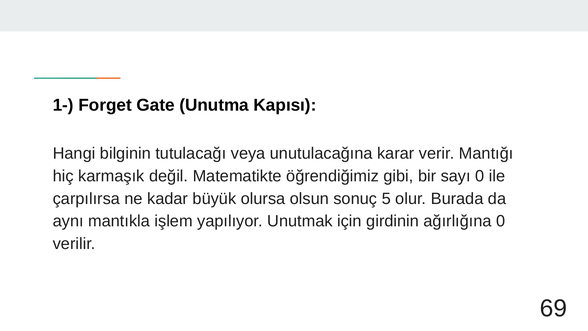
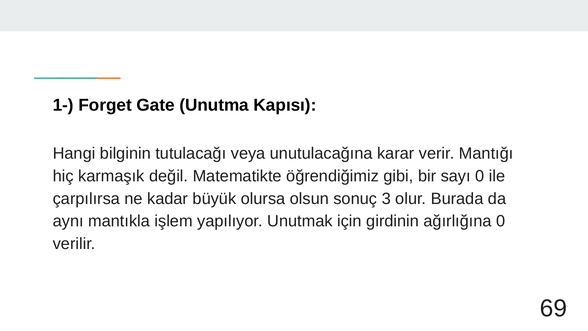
5: 5 -> 3 (386, 199)
